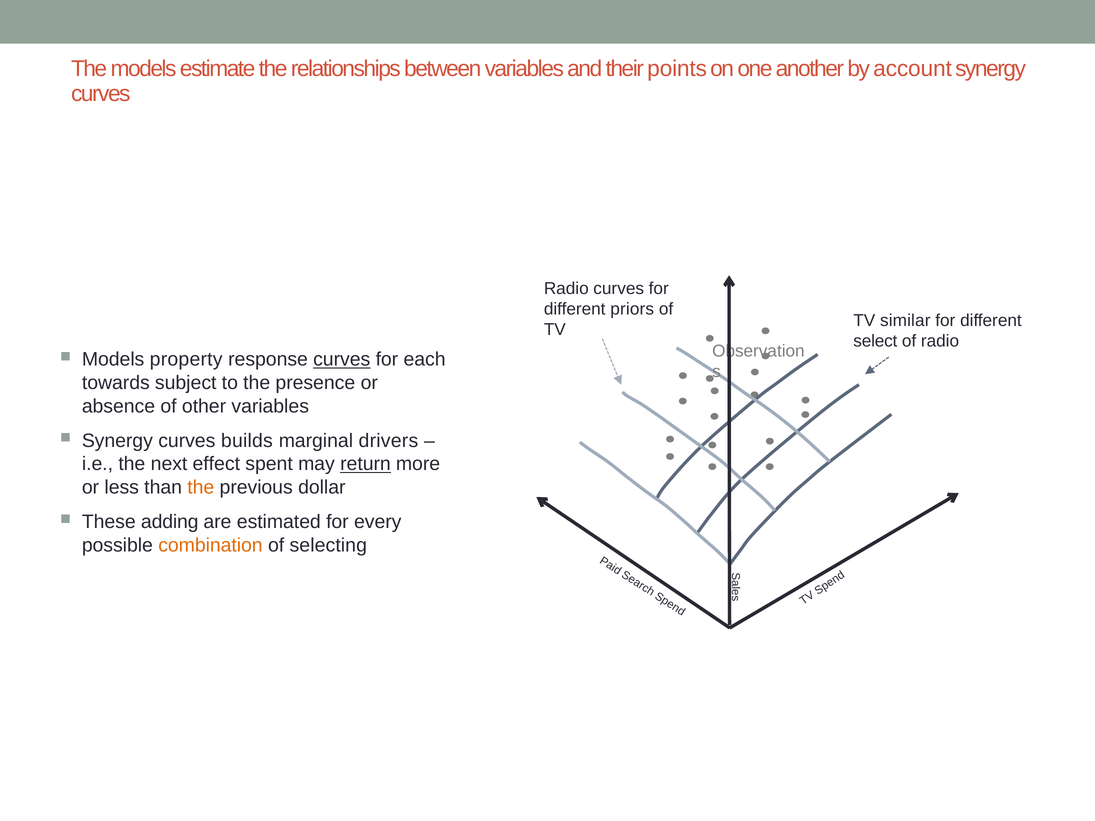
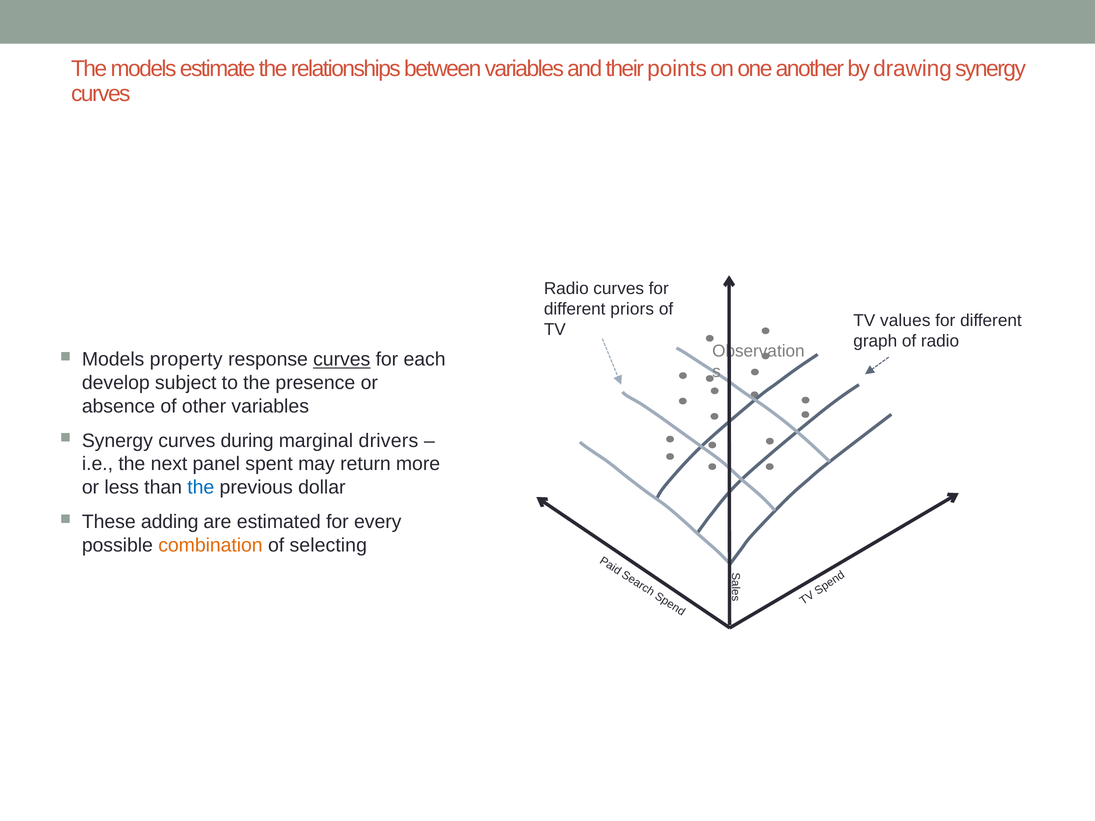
account: account -> drawing (913, 69)
similar: similar -> values (905, 321)
select: select -> graph (875, 341)
towards: towards -> develop (116, 383)
builds: builds -> during (247, 441)
effect: effect -> panel (216, 464)
return underline: present -> none (365, 464)
the colour: orange -> blue (201, 487)
